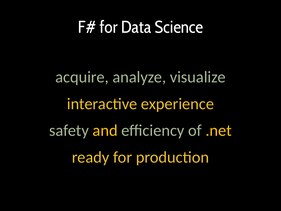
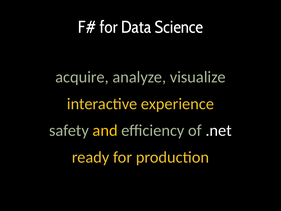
.net colour: yellow -> white (219, 130)
